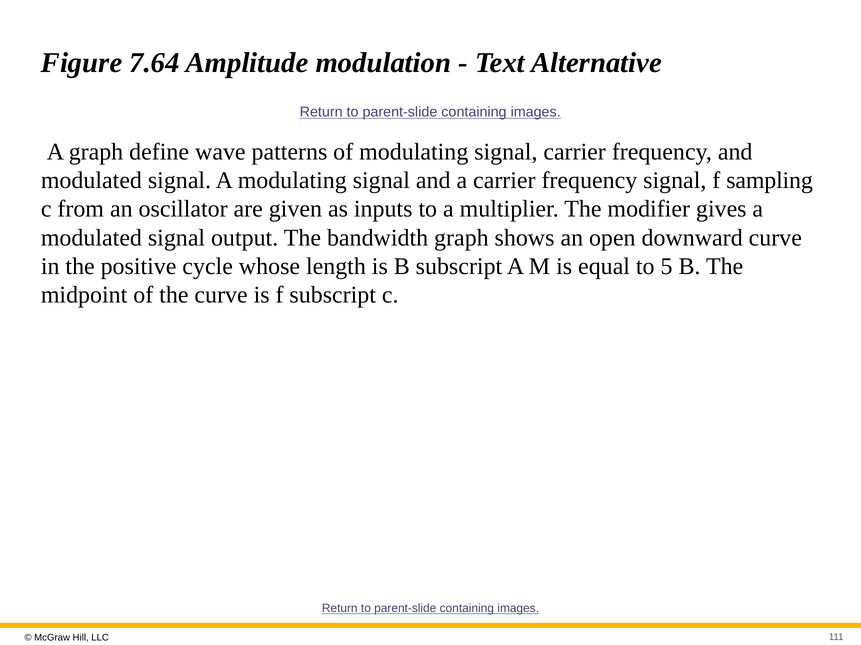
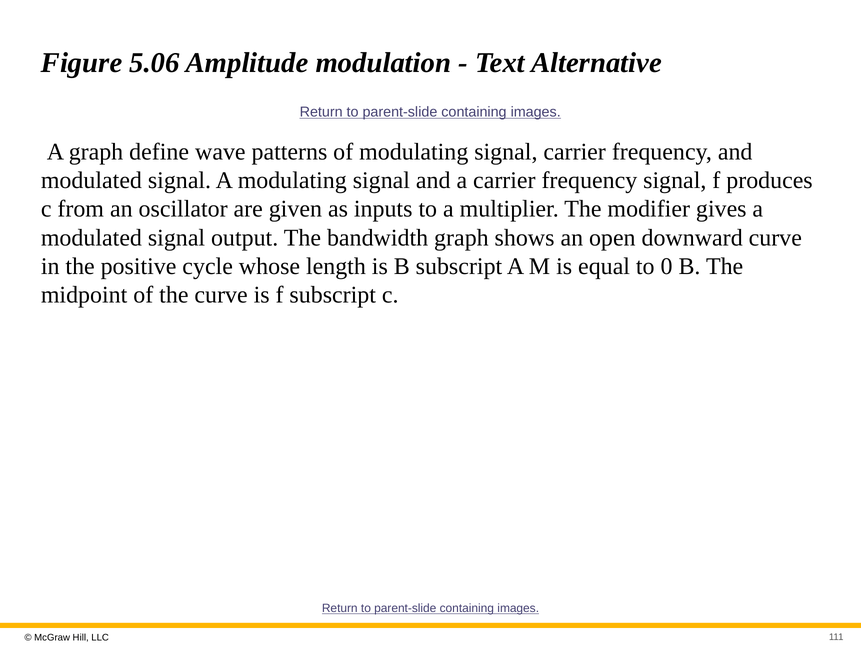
7.64: 7.64 -> 5.06 (154, 63)
sampling: sampling -> produces (770, 181)
5: 5 -> 0 (667, 267)
